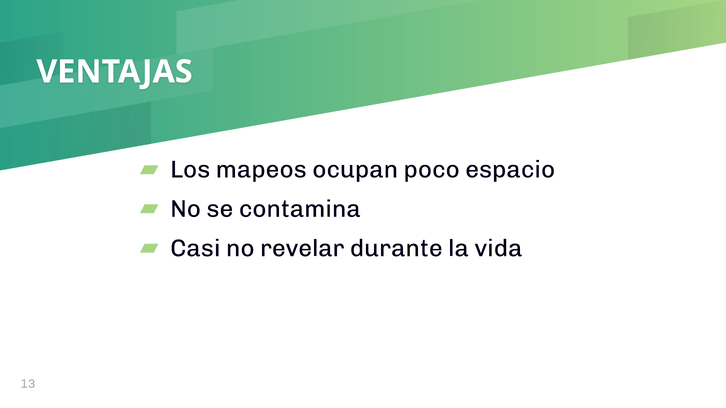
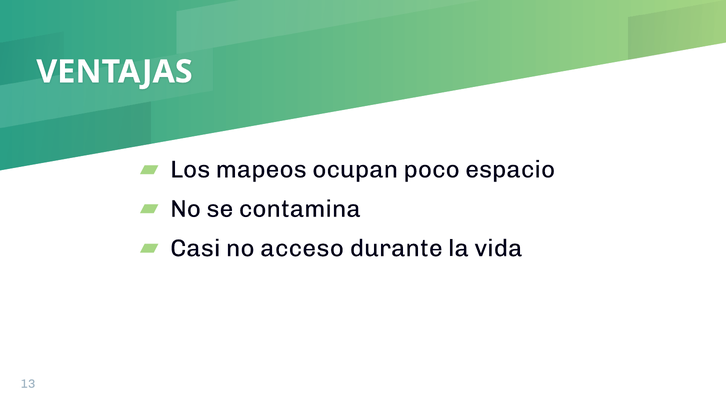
revelar: revelar -> acceso (302, 248)
